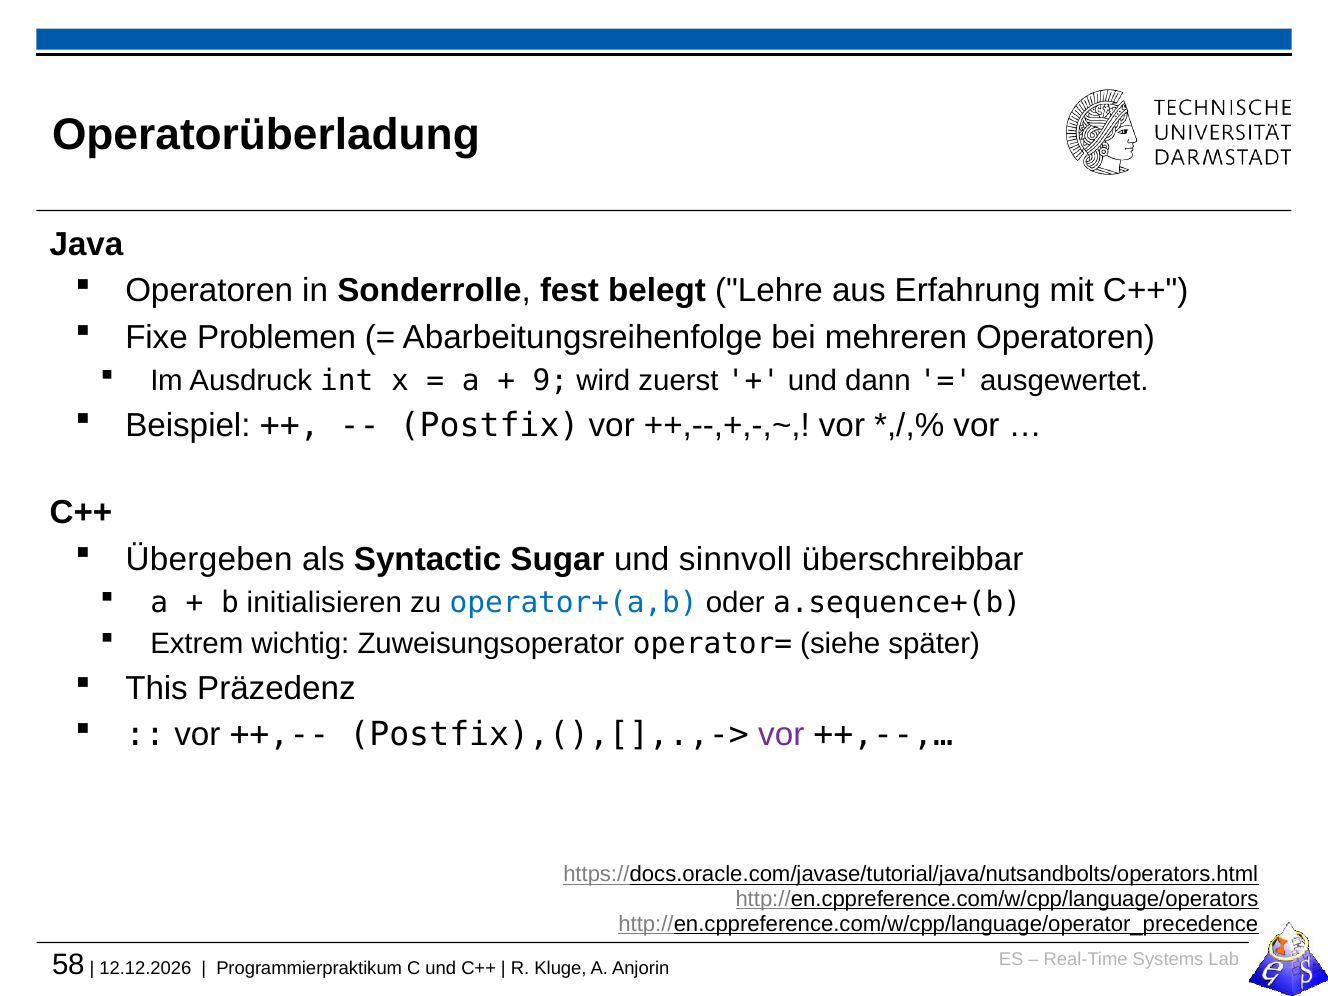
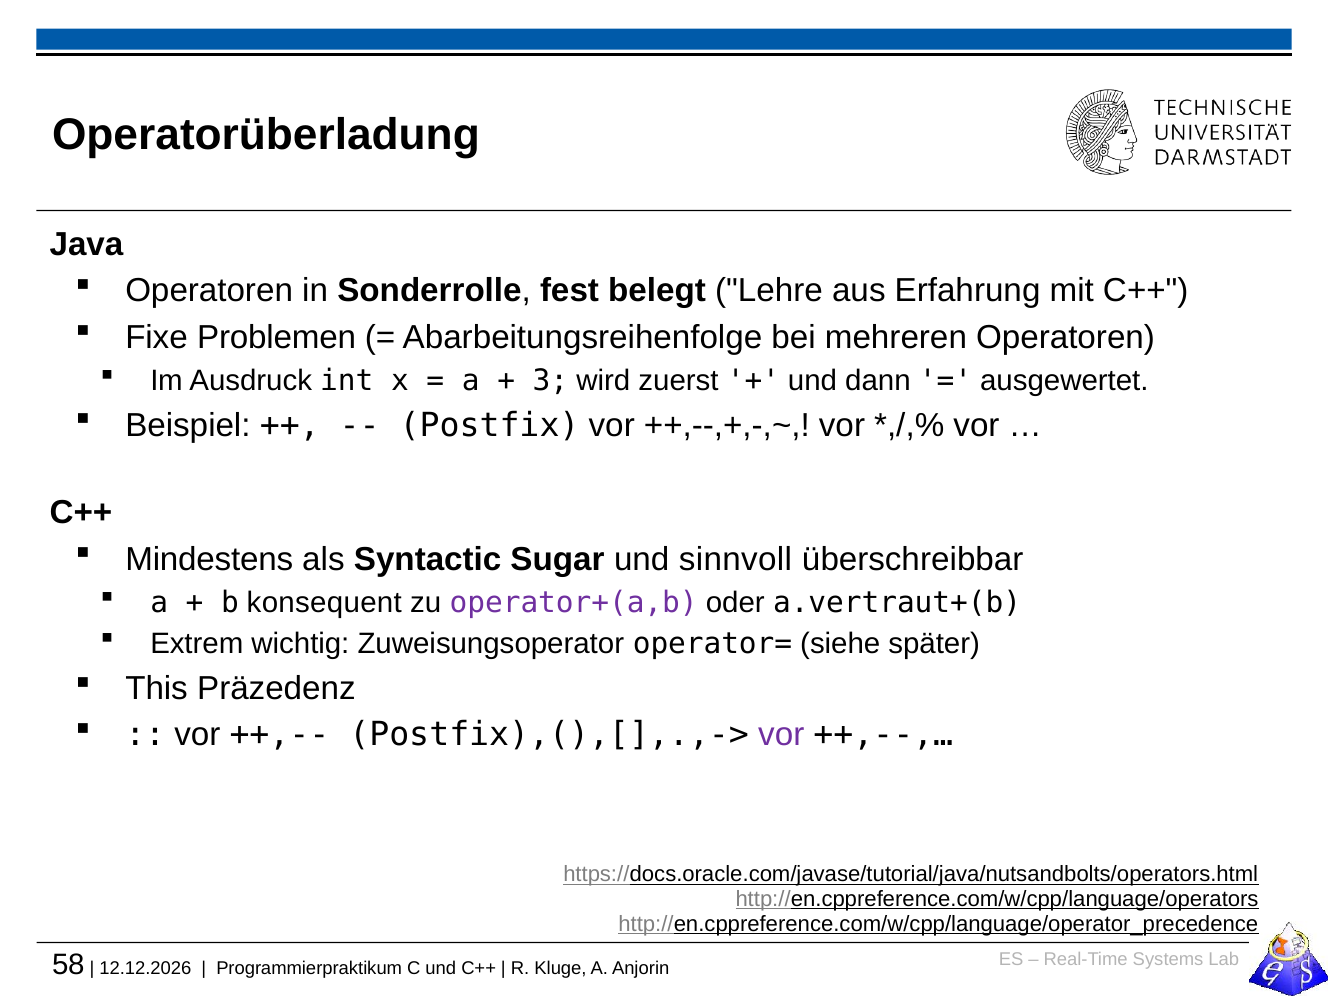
9: 9 -> 3 (550, 381)
Übergeben: Übergeben -> Mindestens (209, 559)
initialisieren: initialisieren -> konsequent (324, 603)
operator+(a,b colour: blue -> purple (574, 603)
a.sequence+(b: a.sequence+(b -> a.vertraut+(b (897, 603)
